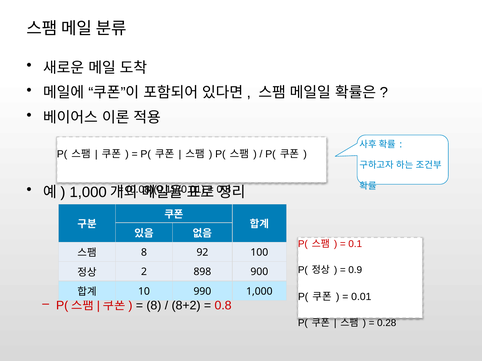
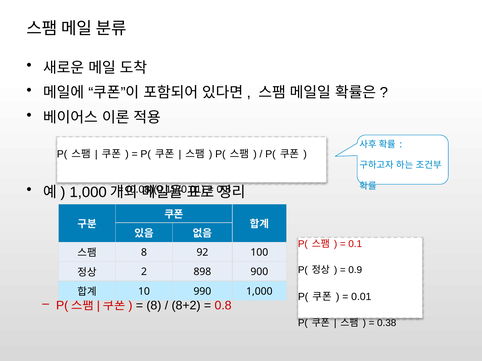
0.28: 0.28 -> 0.38 (387, 323)
